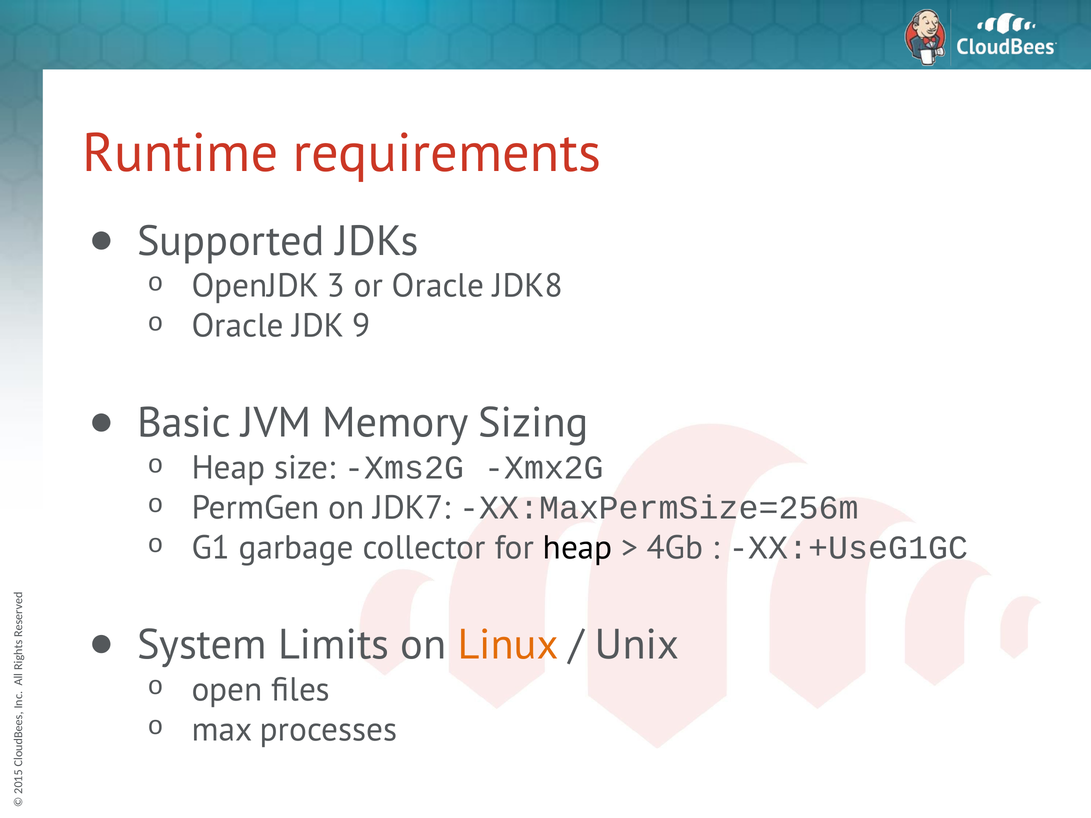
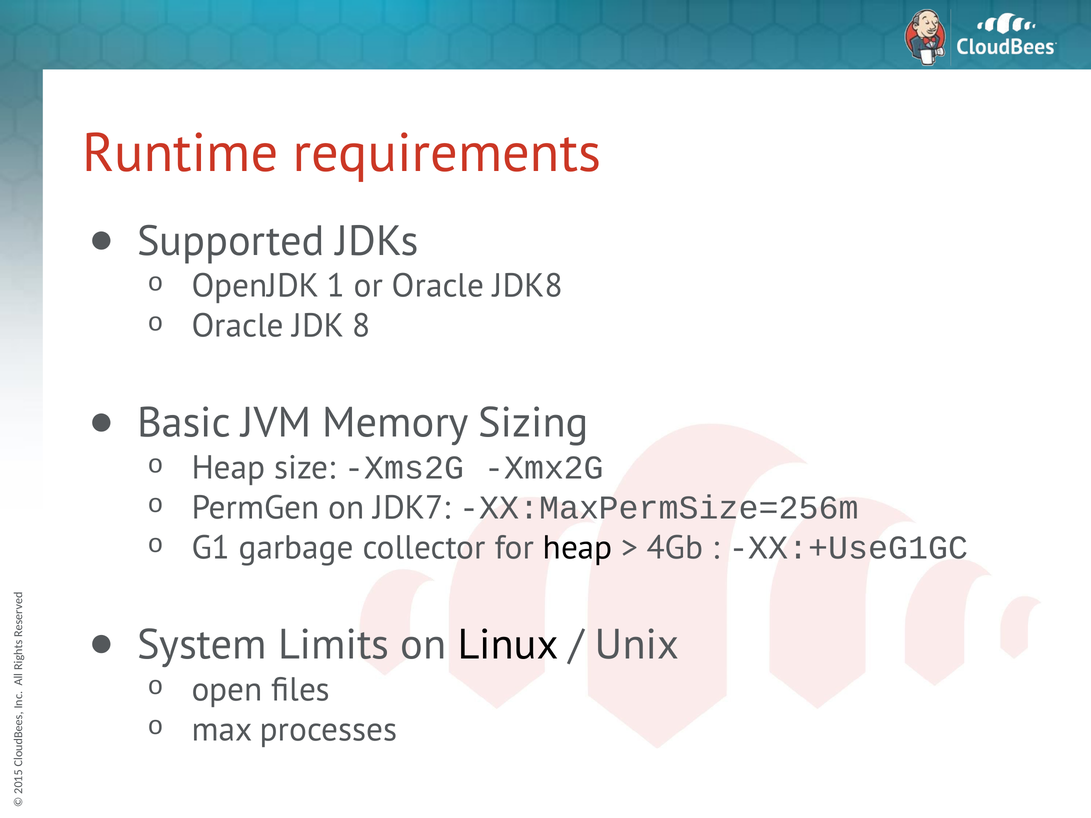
OpenJDK 3: 3 -> 1 (336, 286)
9: 9 -> 8 (361, 326)
Linux colour: orange -> black (508, 645)
